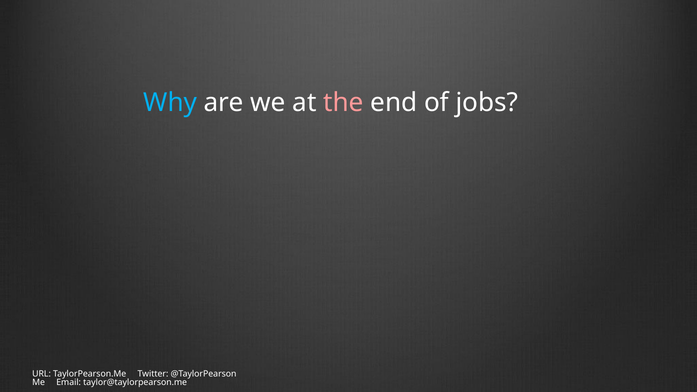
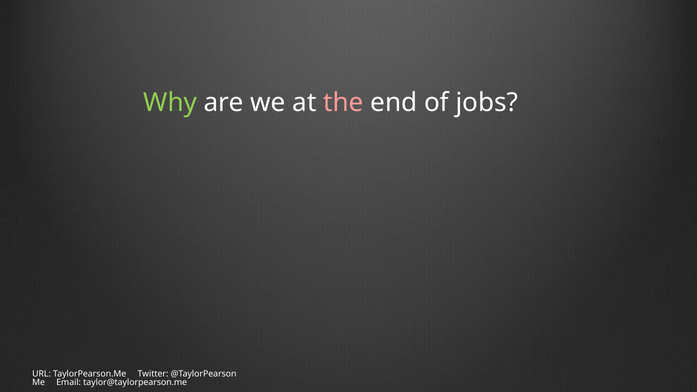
Why colour: light blue -> light green (170, 103)
